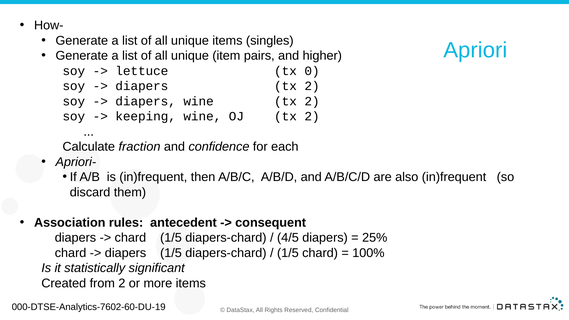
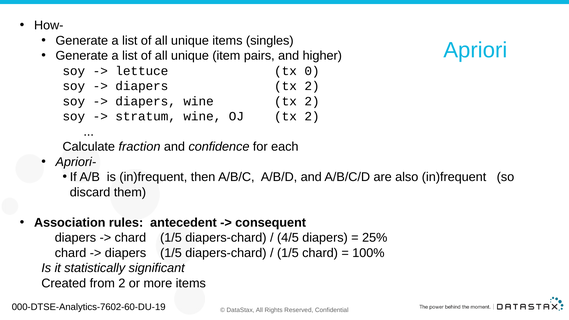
keeping: keeping -> stratum (146, 116)
